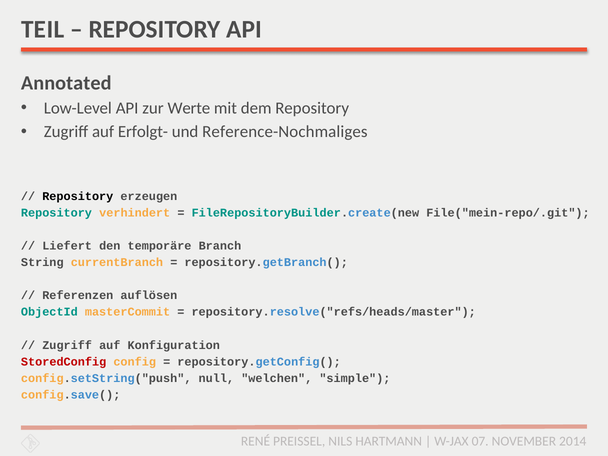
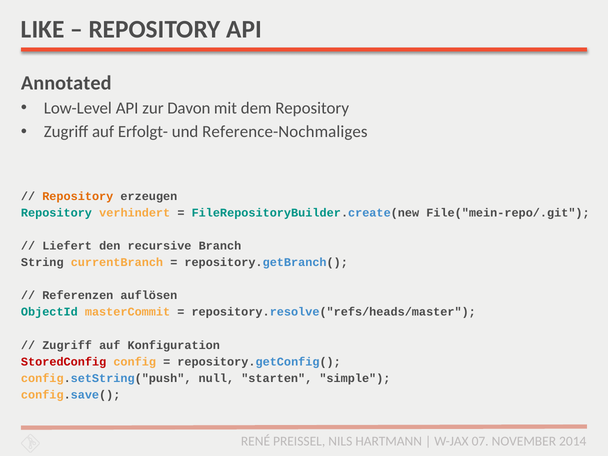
TEIL: TEIL -> LIKE (43, 29)
Werte: Werte -> Davon (189, 108)
Repository colour: black -> orange (78, 196)
temporäre: temporäre -> recursive (160, 246)
welchen: welchen -> starten (277, 378)
